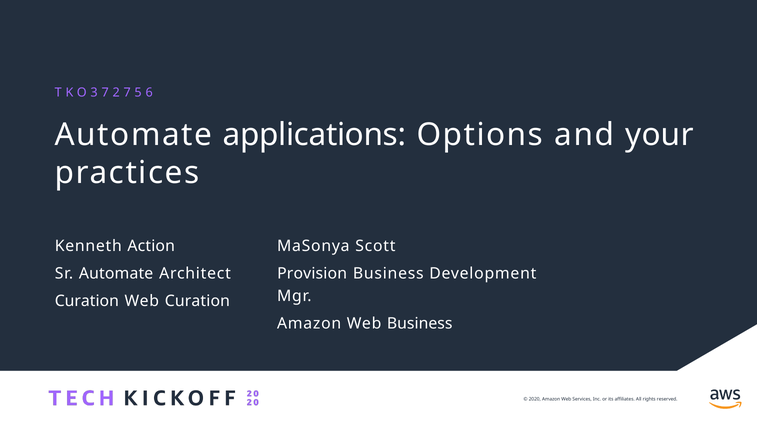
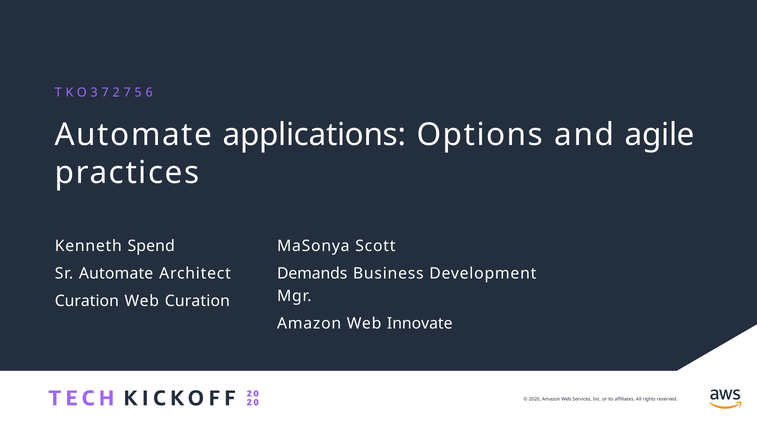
your: your -> agile (660, 135)
Action: Action -> Spend (151, 246)
Provision: Provision -> Demands (312, 273)
Web Business: Business -> Innovate (420, 323)
